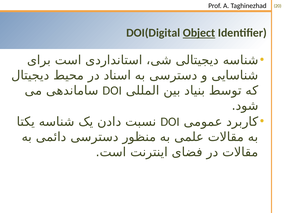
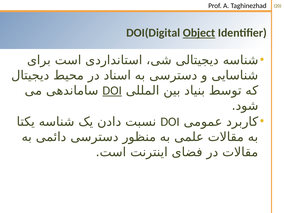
DOI underline: none -> present (112, 91)
